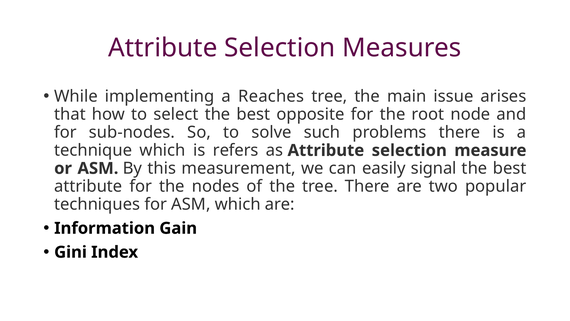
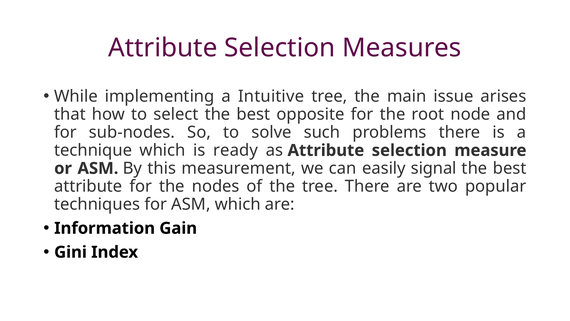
Reaches: Reaches -> Intuitive (271, 96)
refers: refers -> ready (236, 150)
